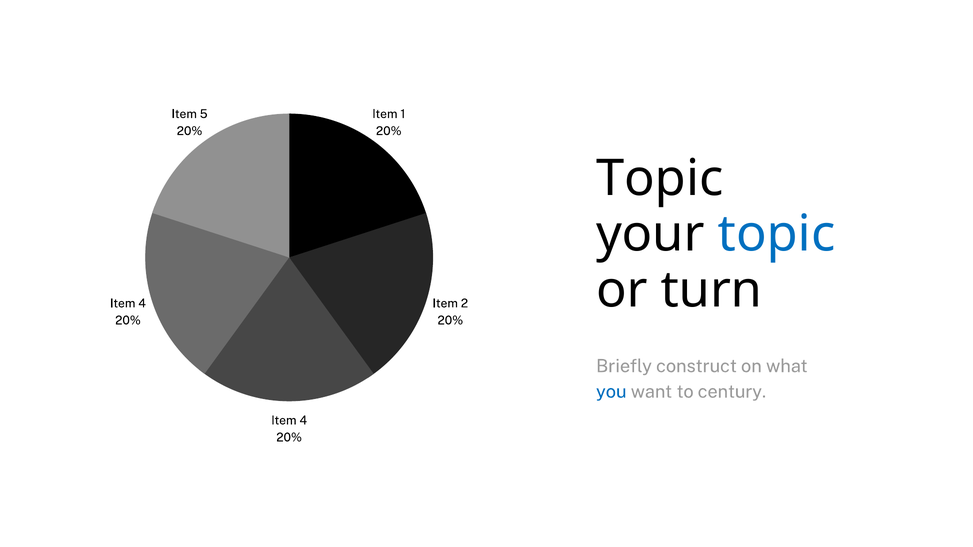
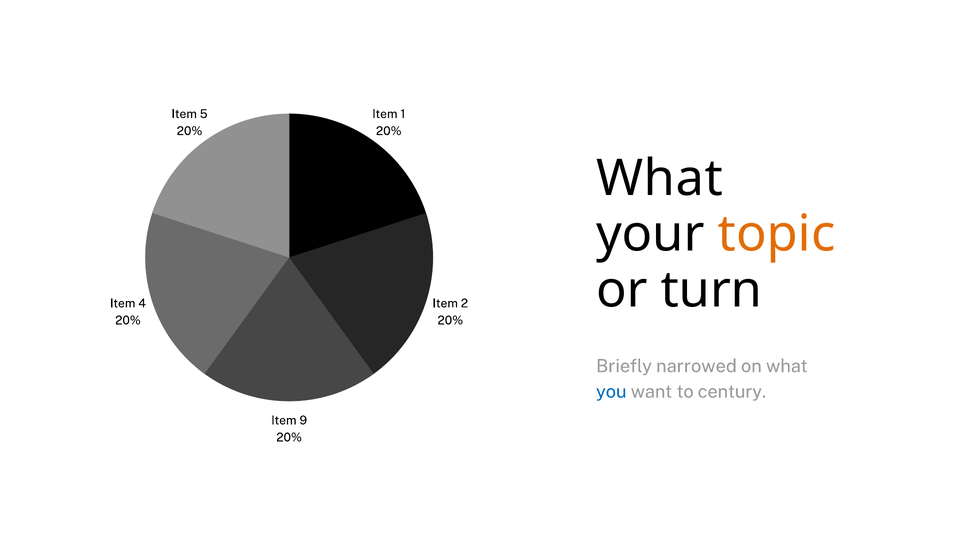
Topic: Topic -> What (660, 179)
topic colour: blue -> orange (777, 234)
construct: construct -> narrowed (696, 366)
4: 4 -> 9 (303, 421)
